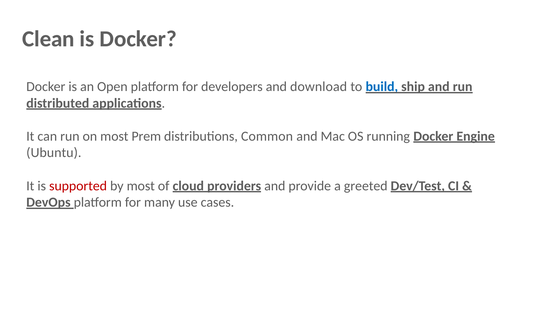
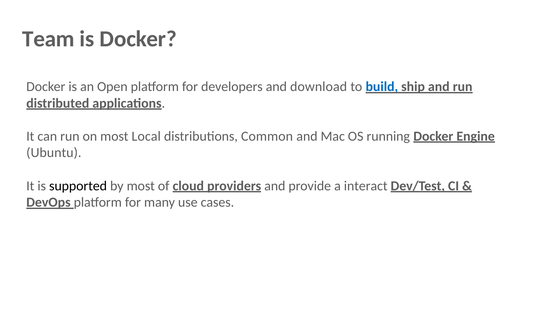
Clean: Clean -> Team (48, 39)
Prem: Prem -> Local (146, 136)
supported colour: red -> black (78, 186)
greeted: greeted -> interact (366, 186)
